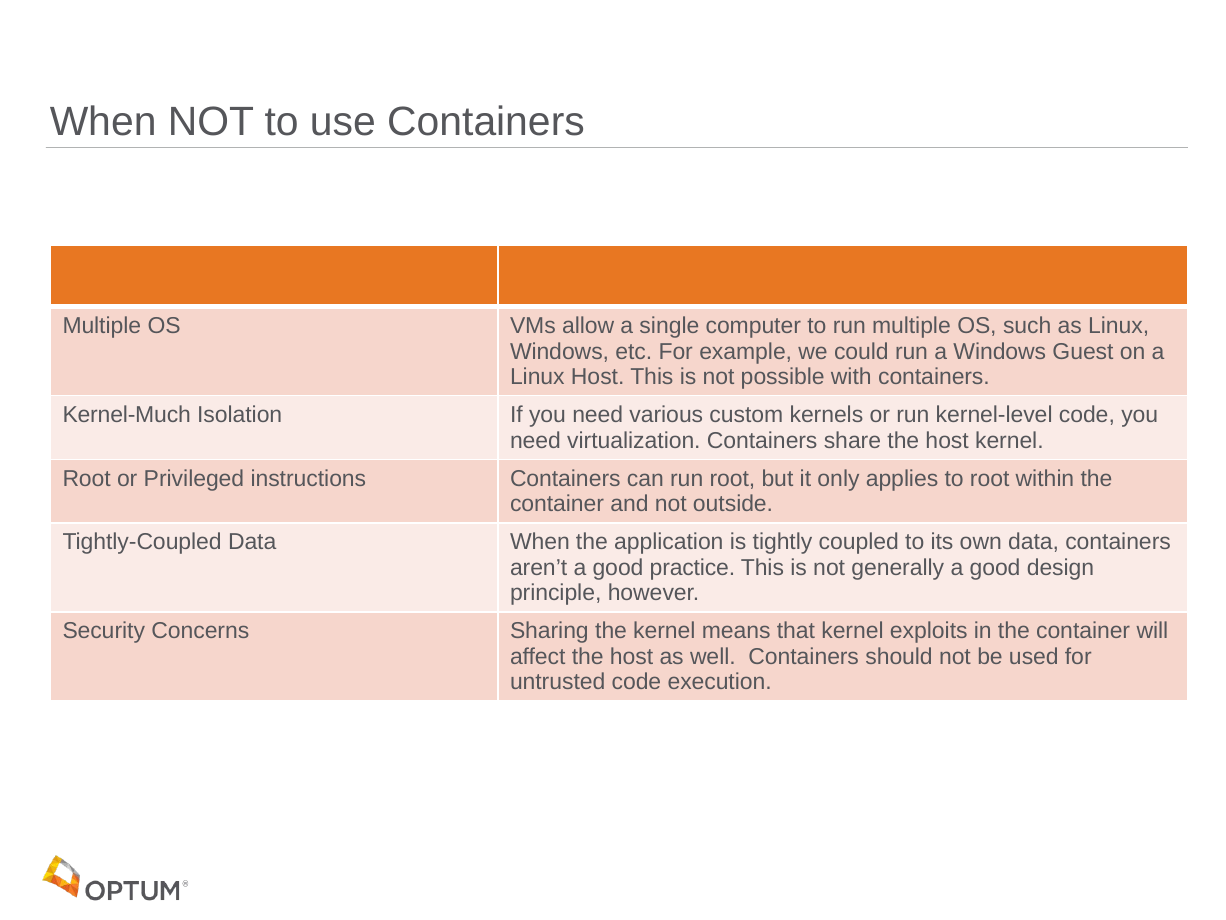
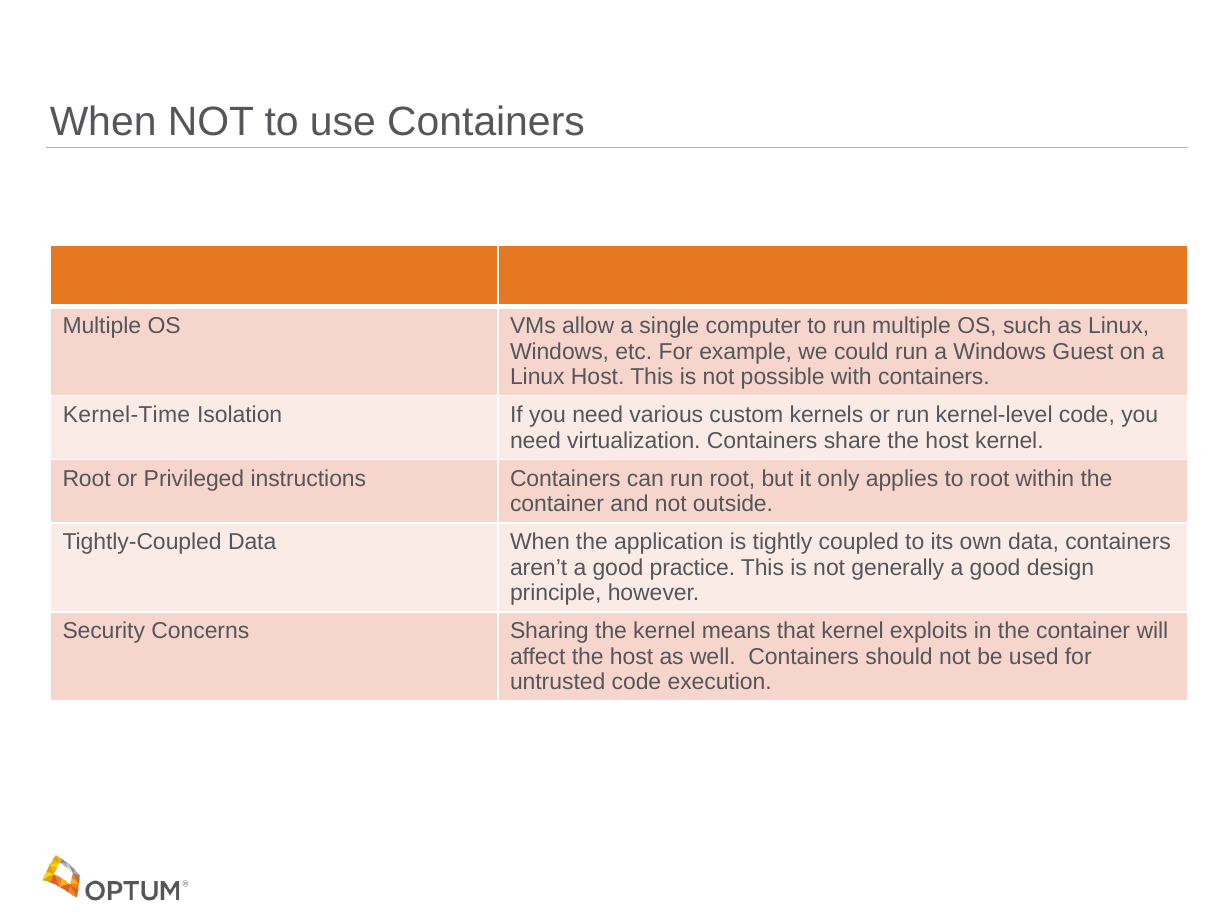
Kernel-Much: Kernel-Much -> Kernel-Time (126, 415)
